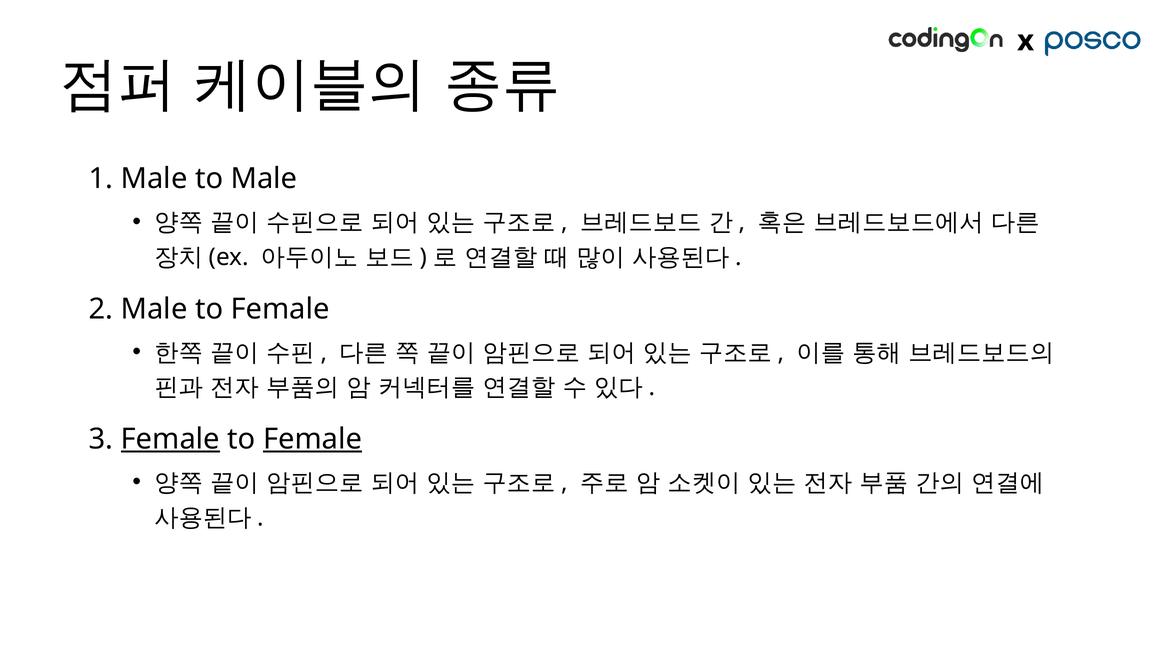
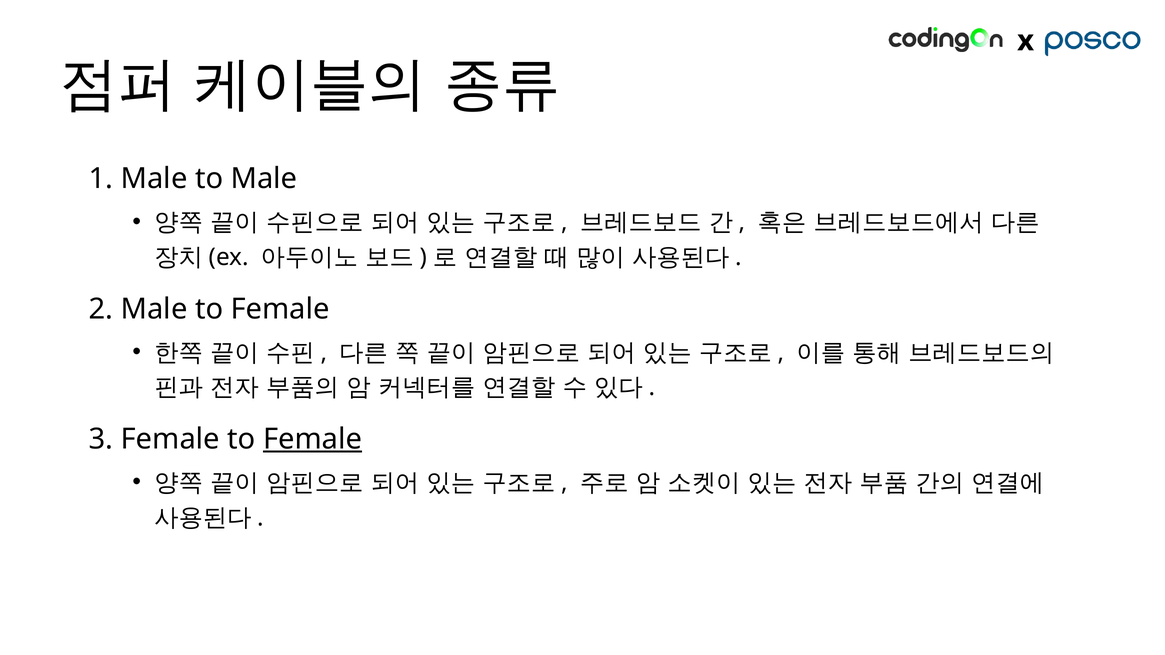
Female underline: present -> none (170, 439)
